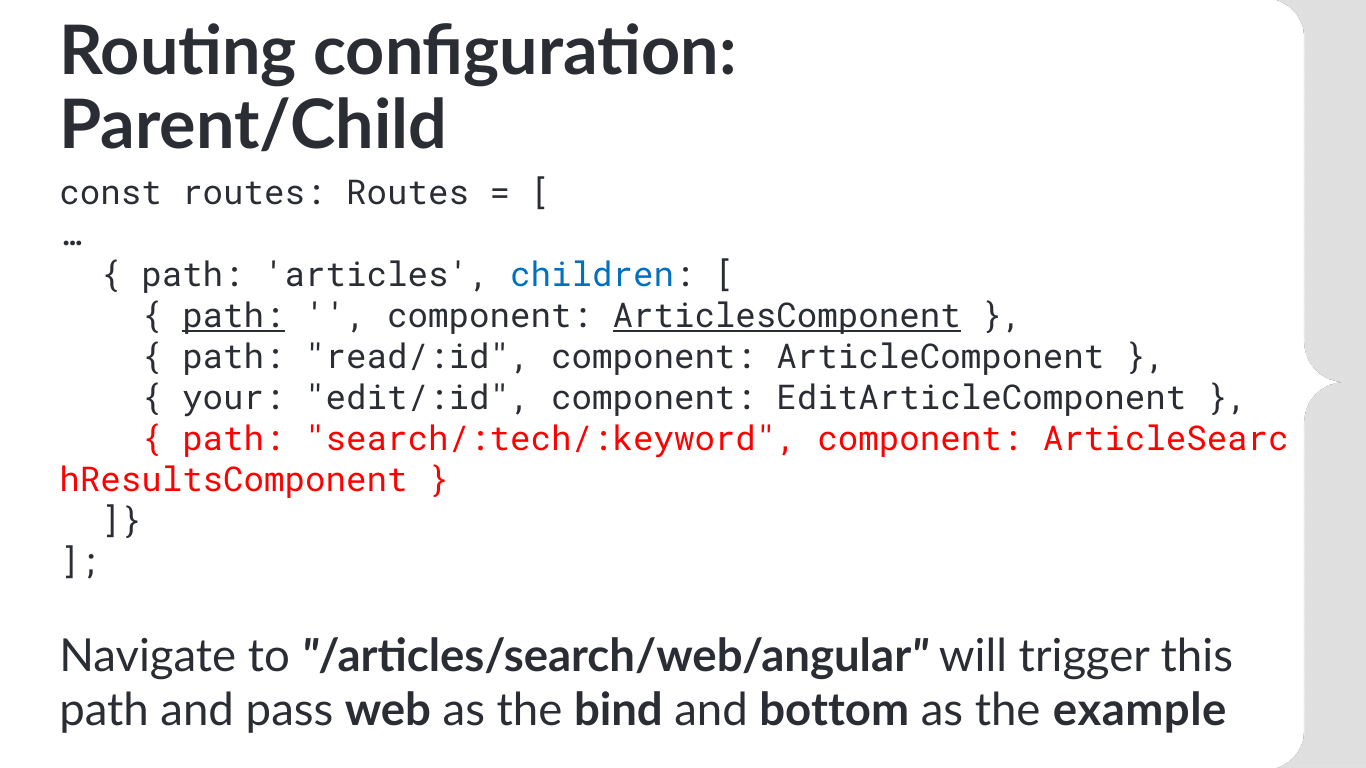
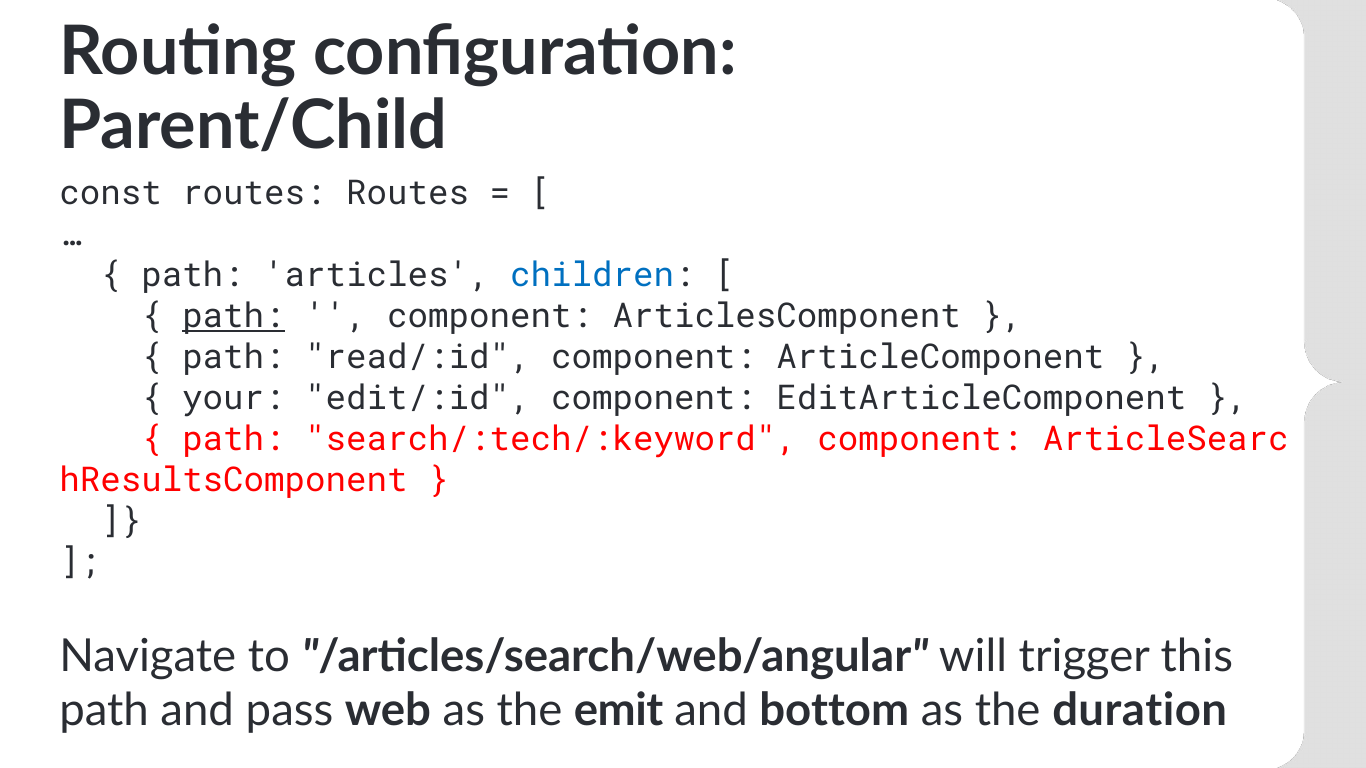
ArticlesComponent underline: present -> none (787, 317)
bind: bind -> emit (619, 711)
example: example -> duration (1140, 711)
